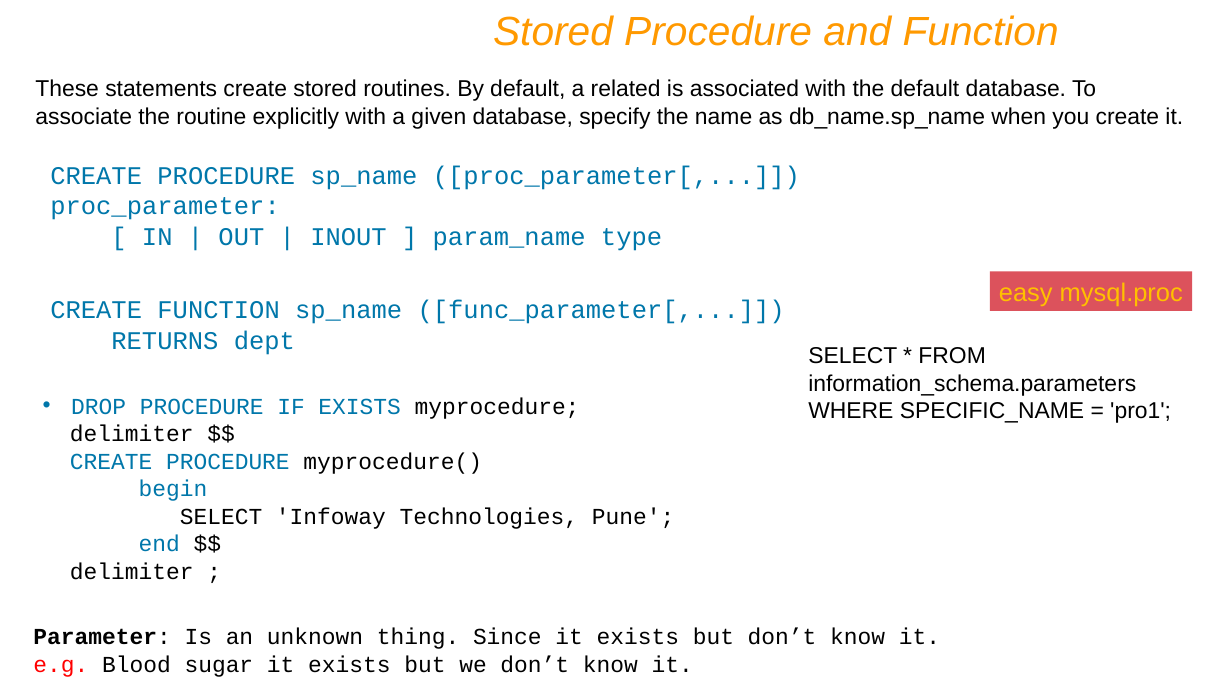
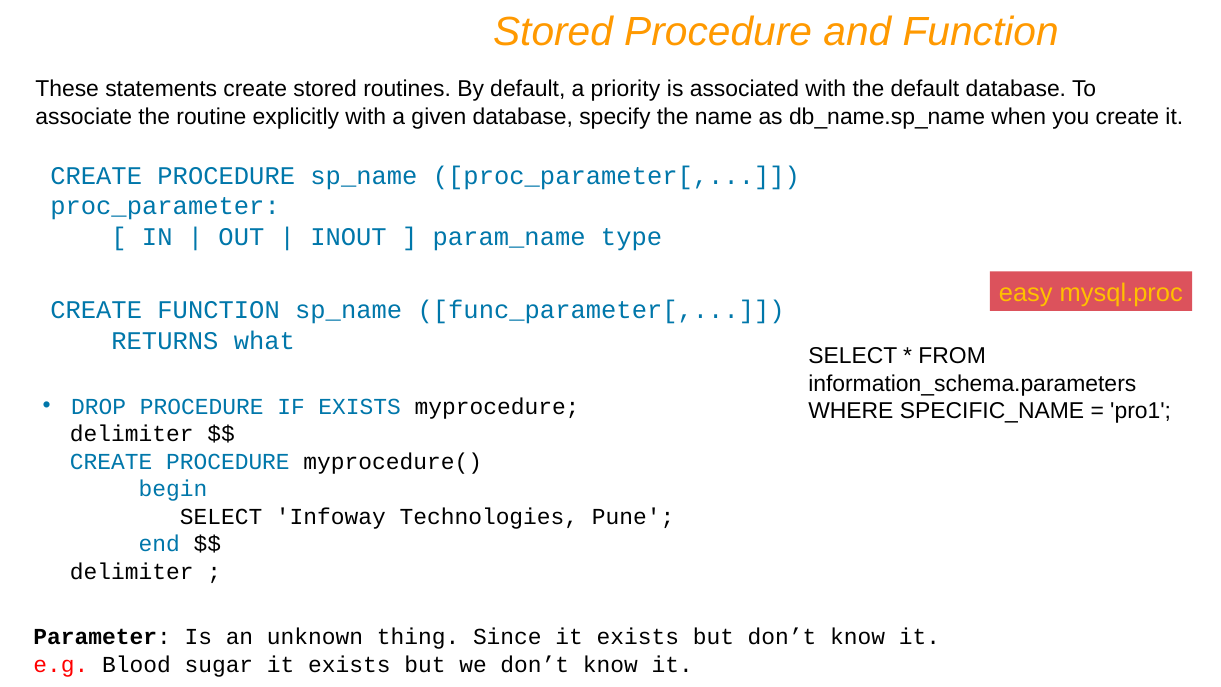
related: related -> priority (626, 89)
dept: dept -> what (264, 341)
